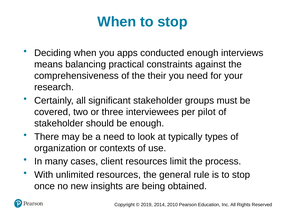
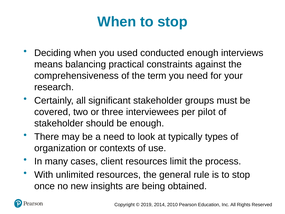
apps: apps -> used (127, 53)
their: their -> term (157, 76)
